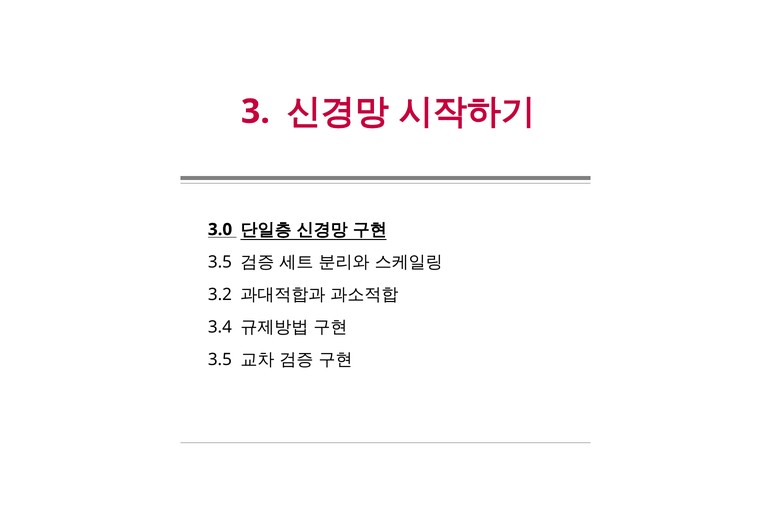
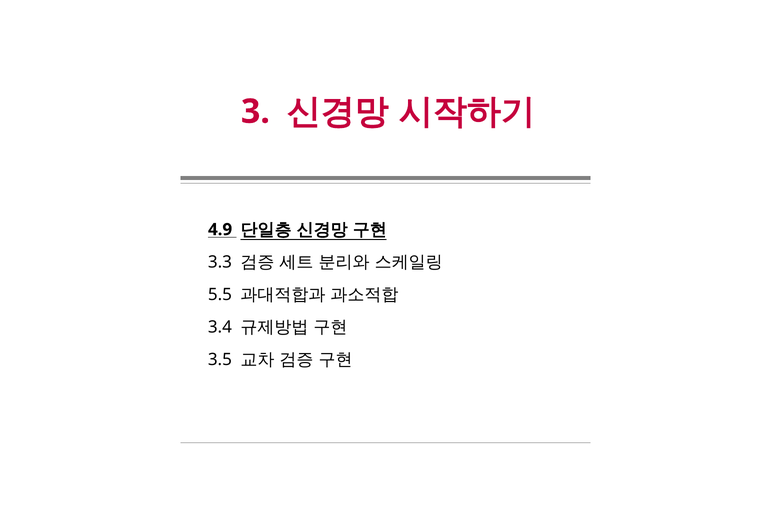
3.0: 3.0 -> 4.9 (220, 230)
3.5: 3.5 -> 3.3 (220, 262)
3.2: 3.2 -> 5.5 (220, 295)
